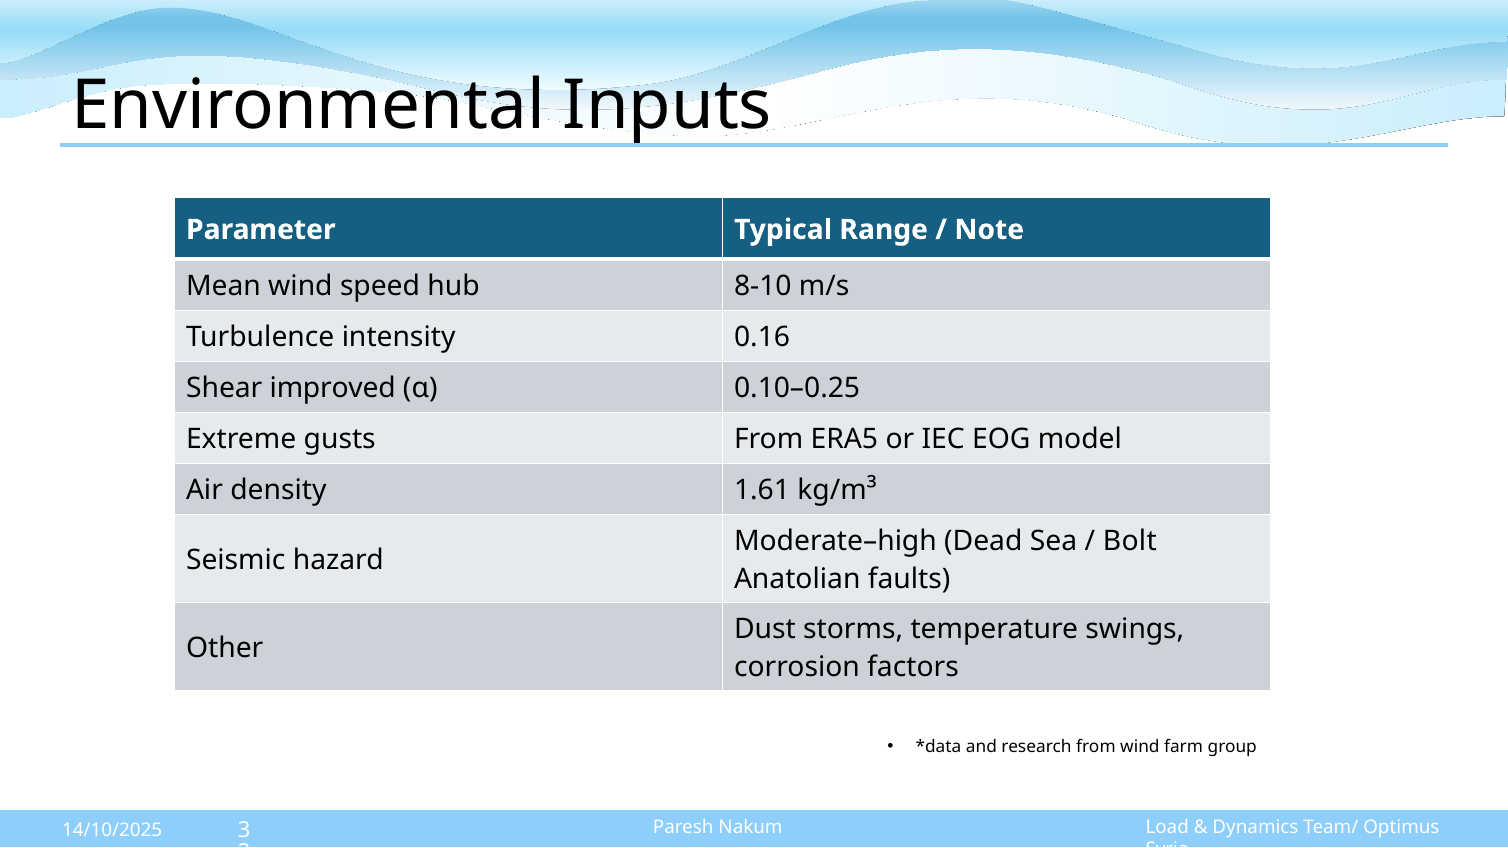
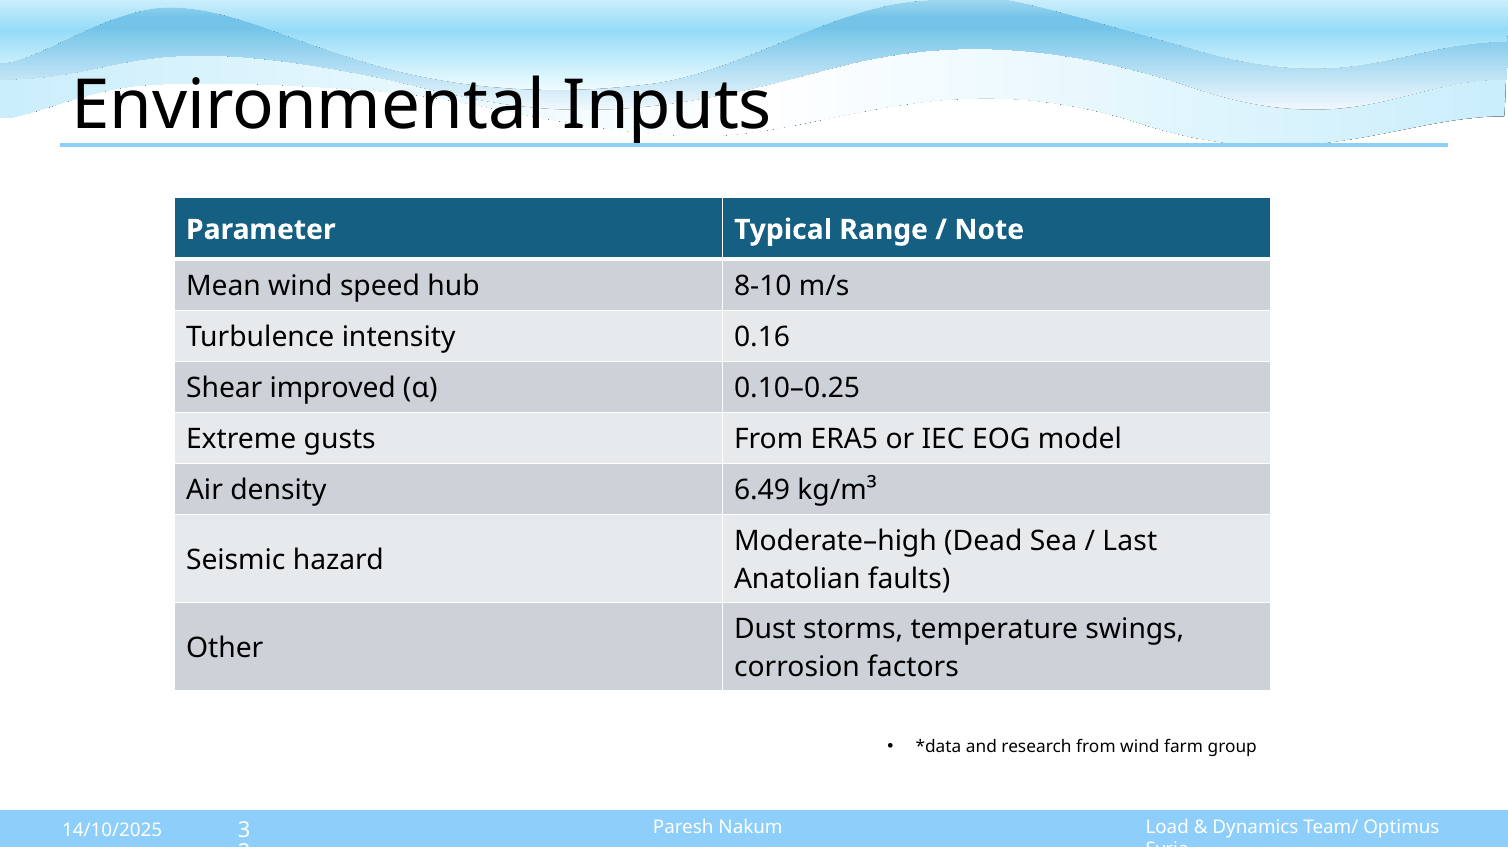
1.61: 1.61 -> 6.49 (762, 491)
Bolt: Bolt -> Last (1130, 541)
